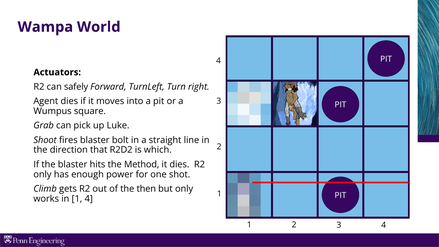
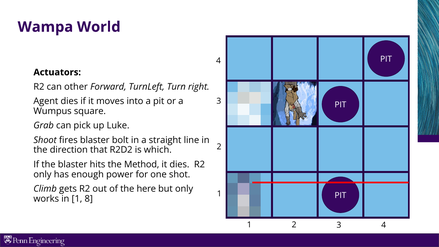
safely: safely -> other (76, 87)
then: then -> here (146, 189)
1 4: 4 -> 8 (89, 199)
